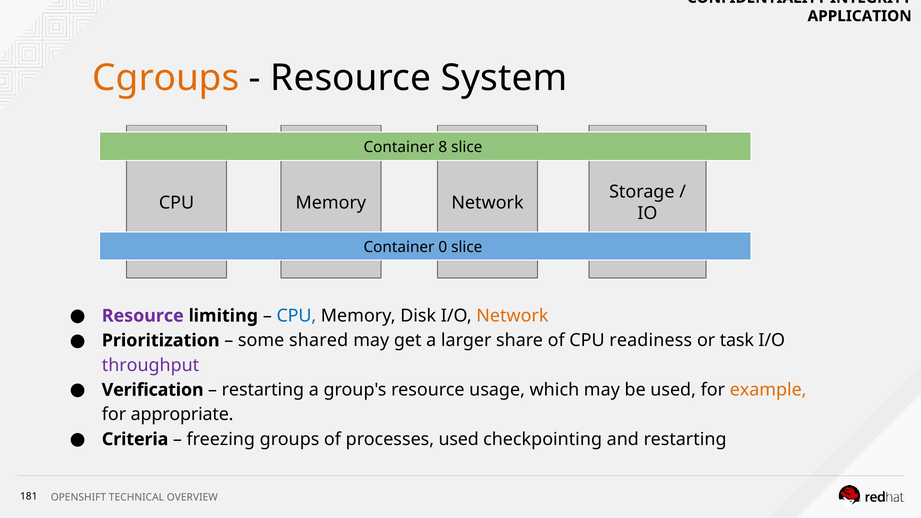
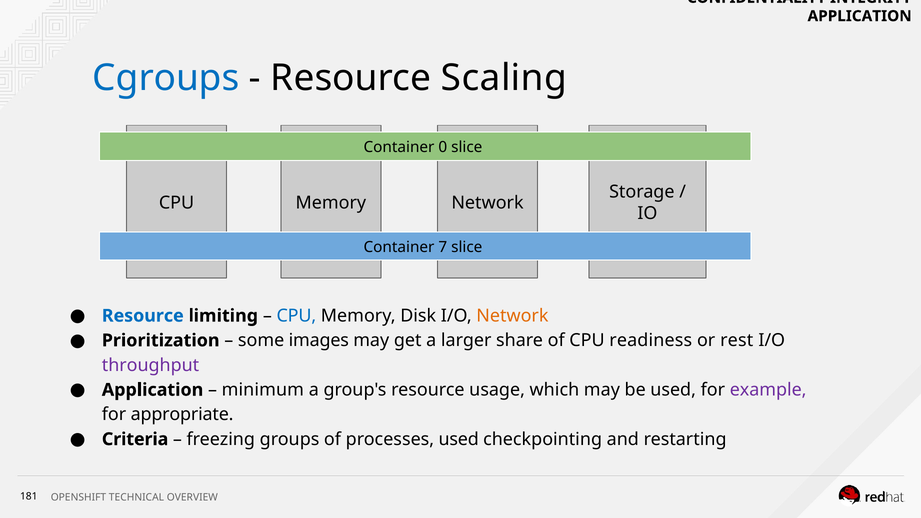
Cgroups colour: orange -> blue (166, 78)
System: System -> Scaling (504, 78)
8: 8 -> 0 (443, 147)
0: 0 -> 7 (443, 247)
Resource colour: purple -> blue (143, 316)
shared: shared -> images (319, 341)
task: task -> rest (737, 341)
Verification: Verification -> Application (153, 390)
restarting: restarting -> minimum (263, 390)
example colour: orange -> purple (768, 390)
